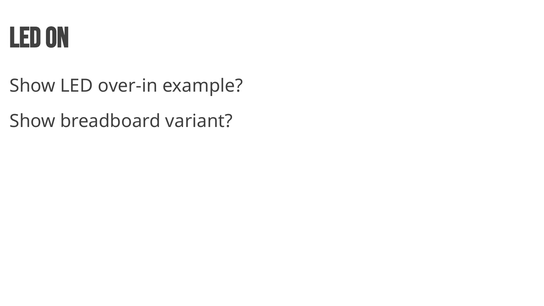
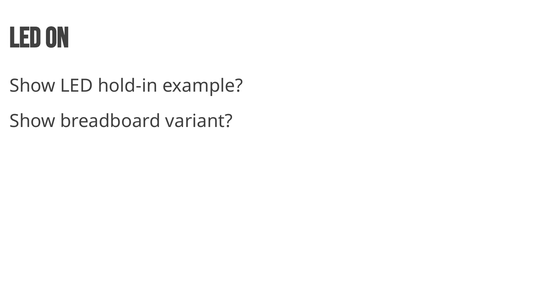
over-in: over-in -> hold-in (128, 86)
